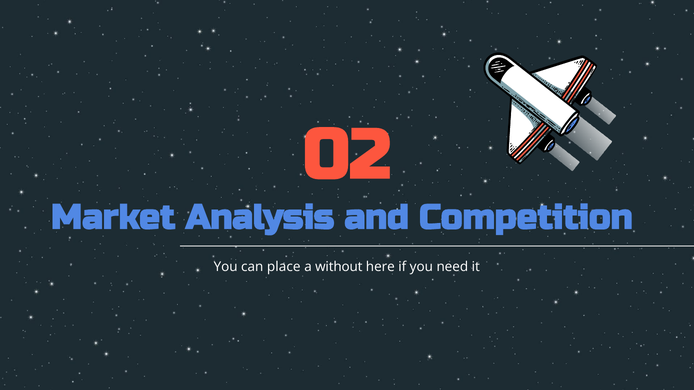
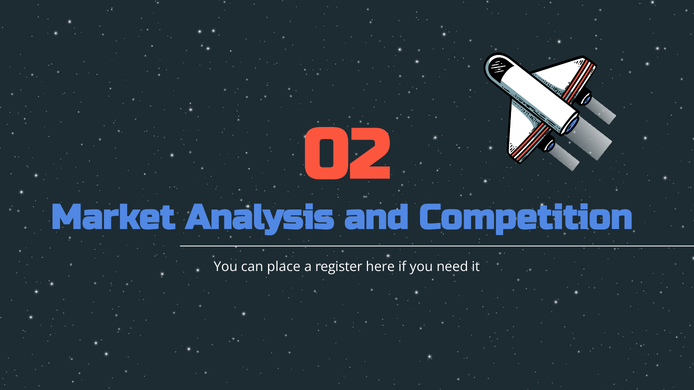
without: without -> register (339, 267)
